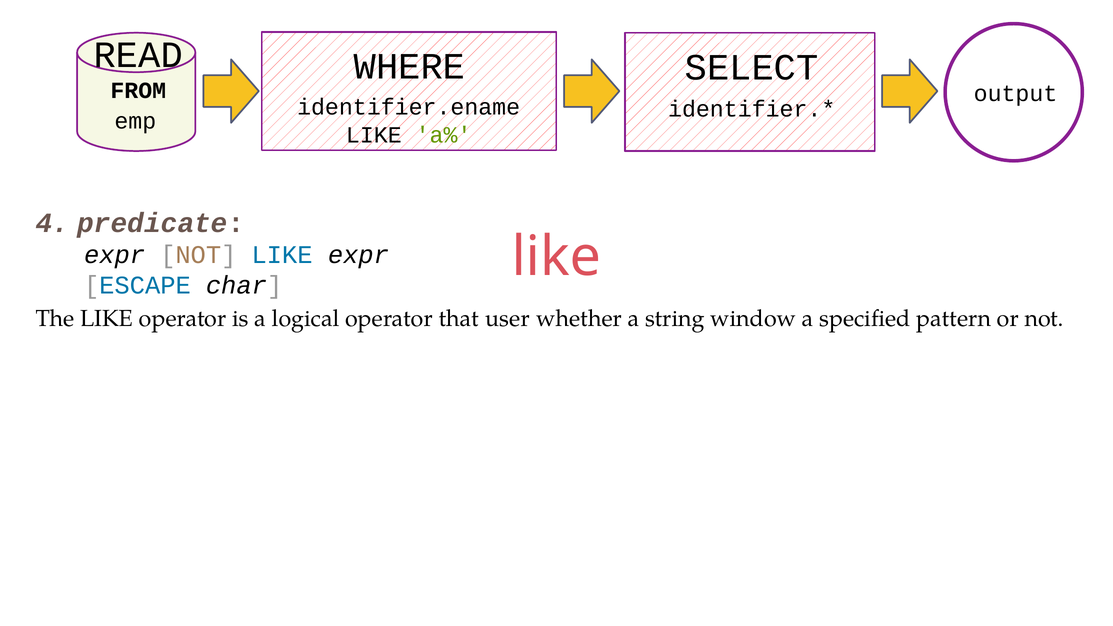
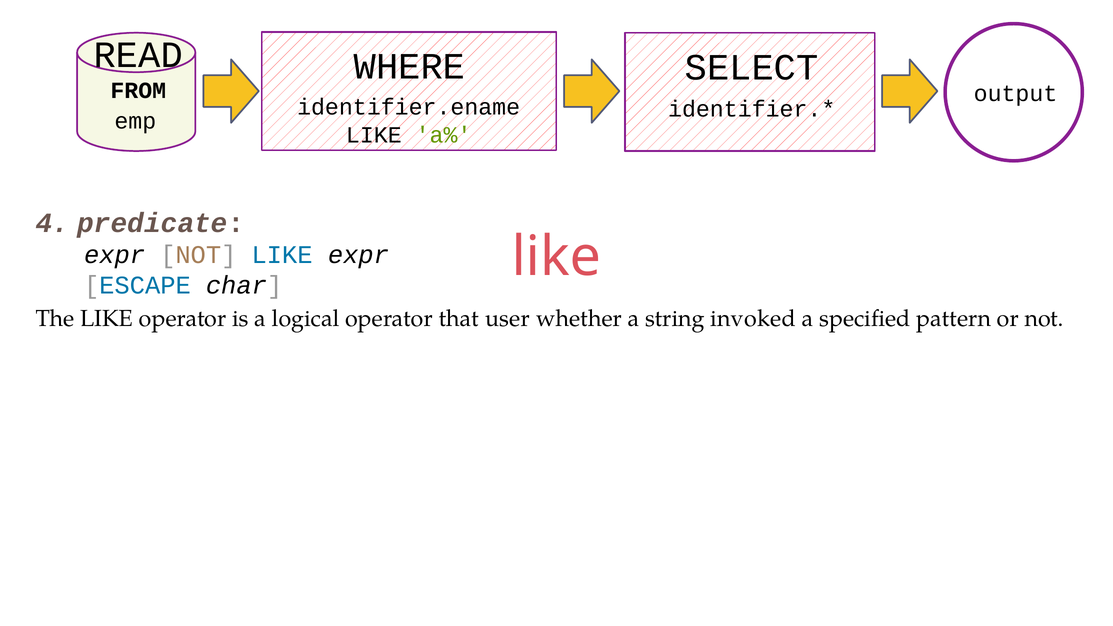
window: window -> invoked (753, 319)
